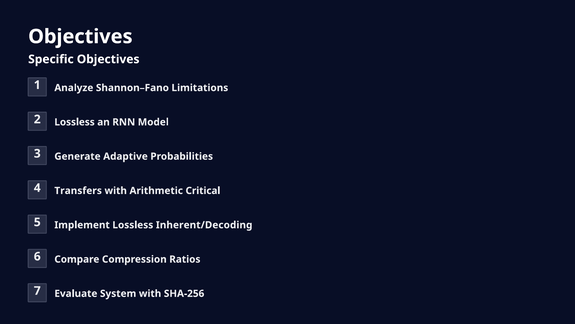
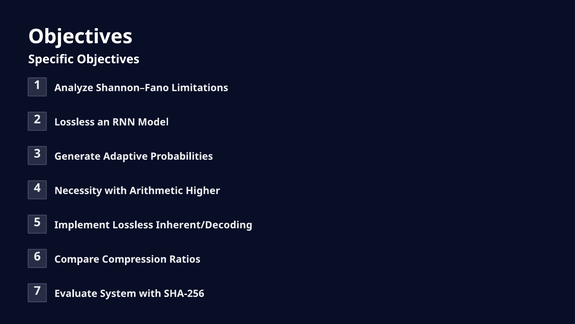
Transfers: Transfers -> Necessity (78, 190)
Critical: Critical -> Higher (203, 190)
